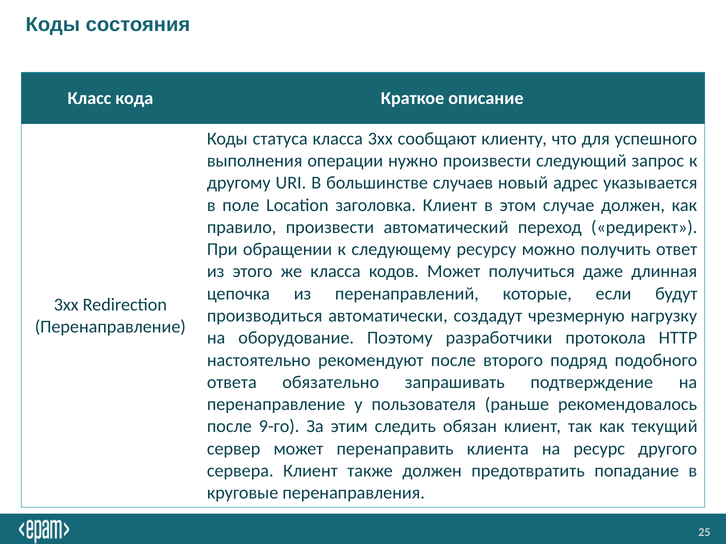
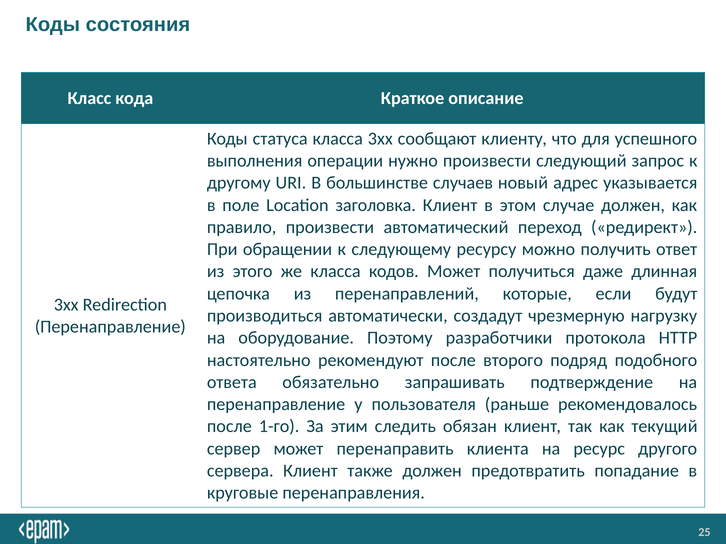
9-го: 9-го -> 1-го (279, 427)
